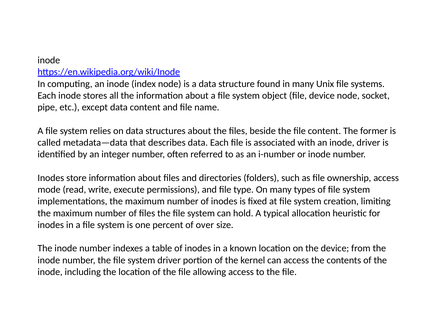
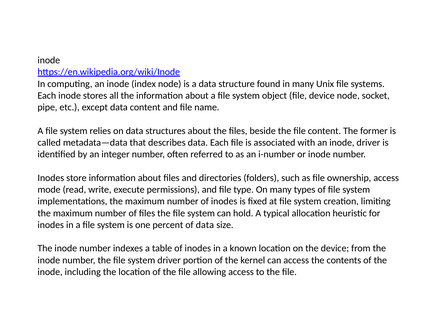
of over: over -> data (205, 225)
